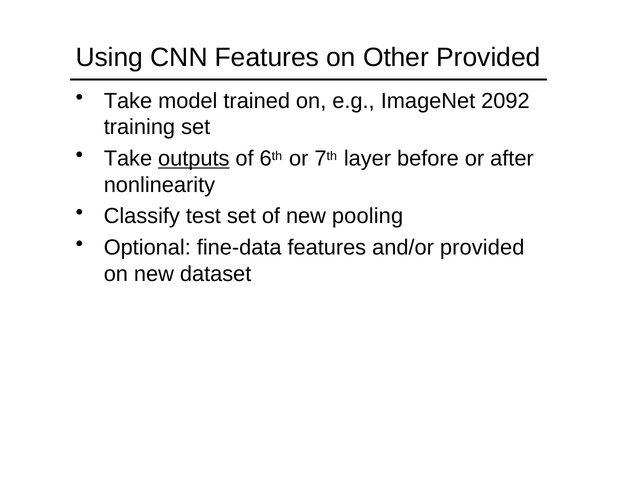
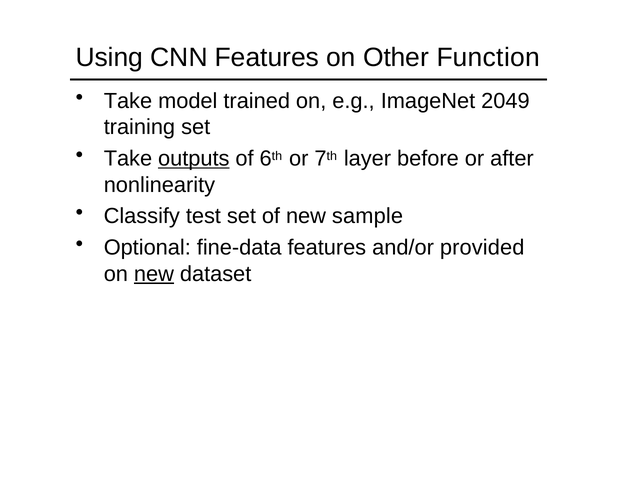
Other Provided: Provided -> Function (488, 57)
2092: 2092 -> 2049 (505, 101)
pooling: pooling -> sample (368, 216)
new underline: none -> present (154, 274)
